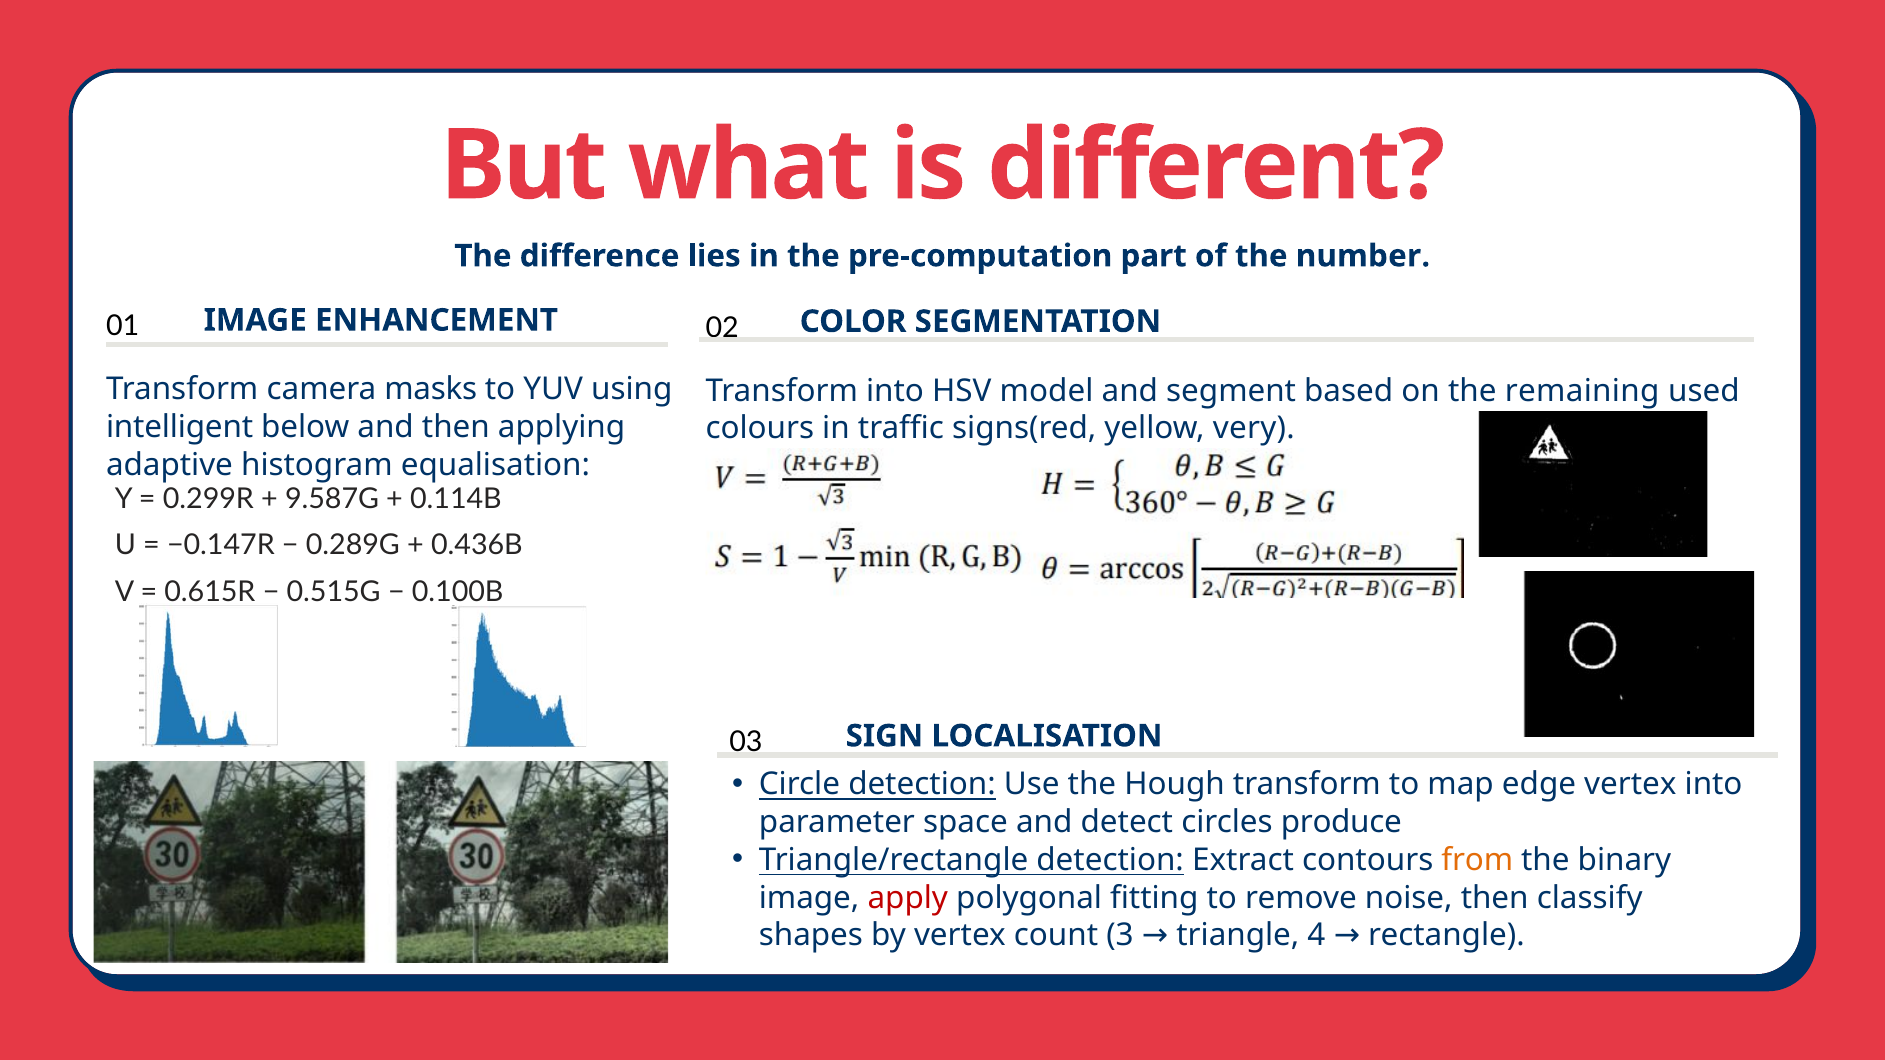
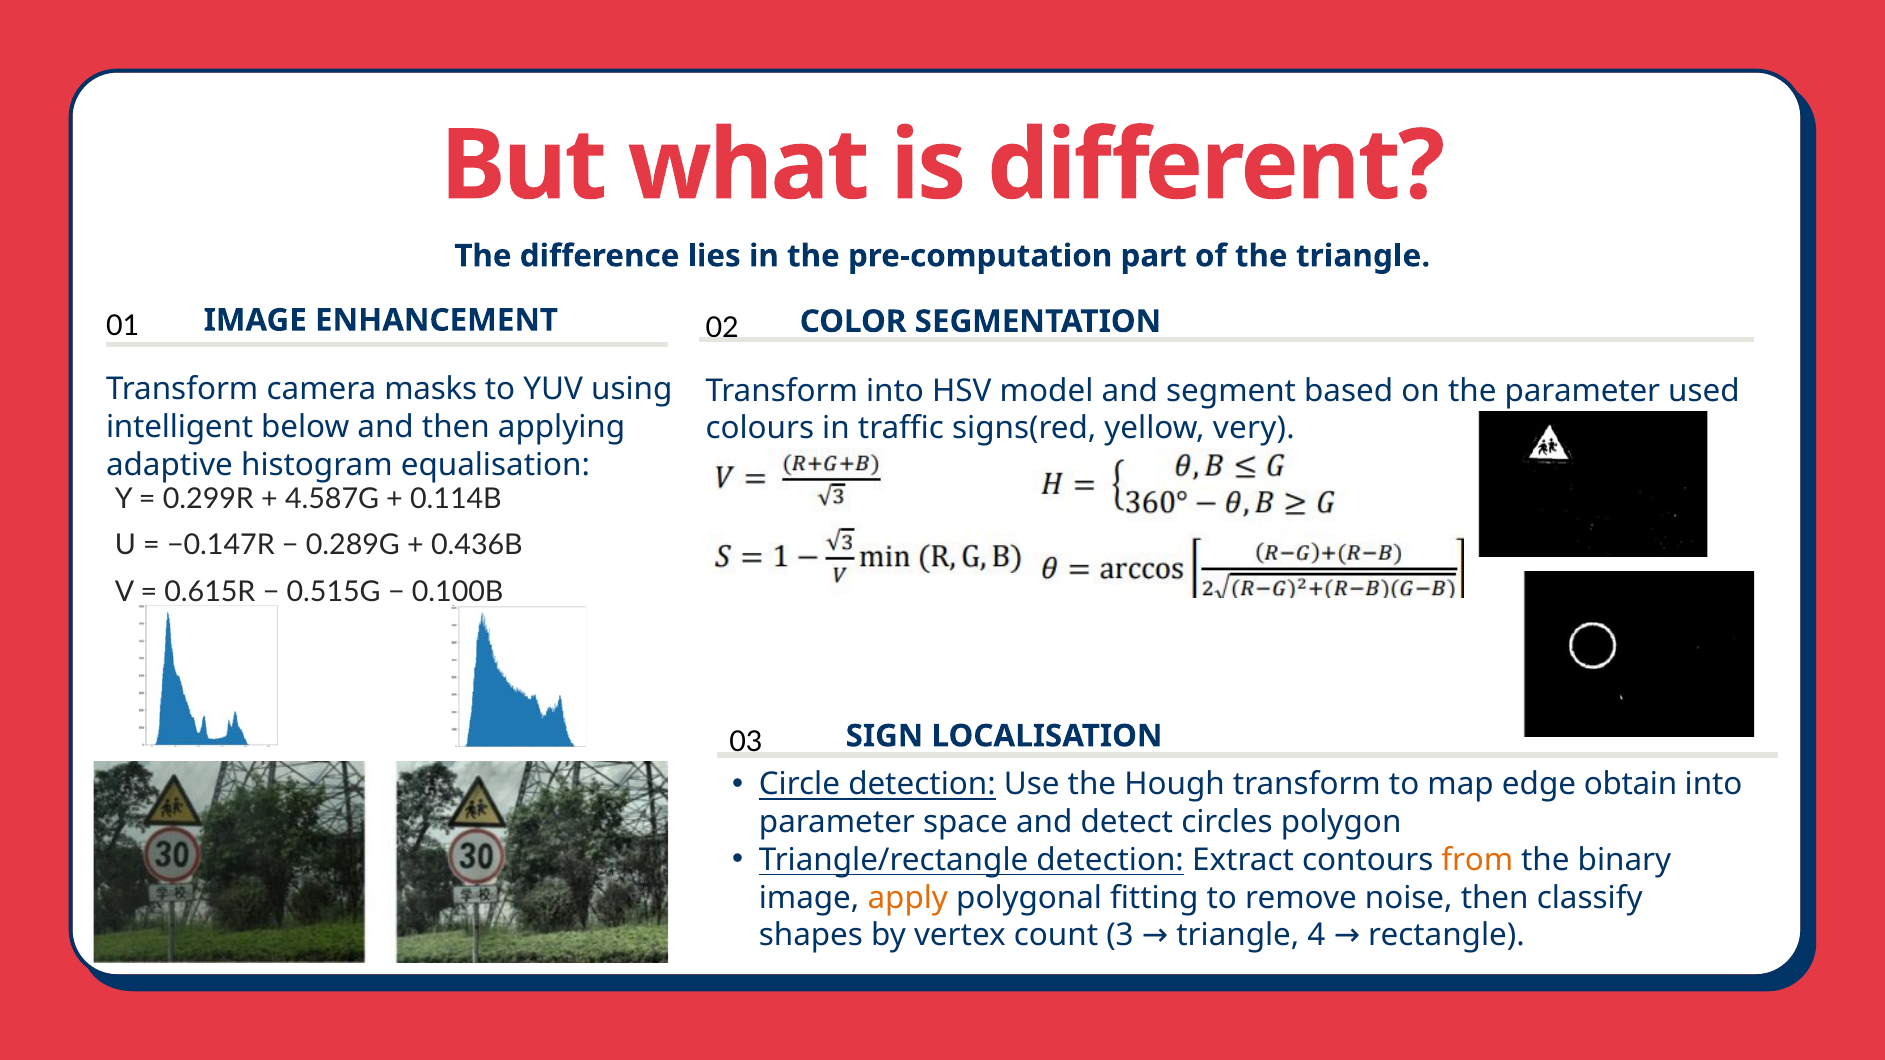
the number: number -> triangle (1363, 256)
the remaining: remaining -> parameter (1582, 391)
9.587G: 9.587G -> 4.587G (332, 499)
edge vertex: vertex -> obtain (1631, 785)
produce: produce -> polygon (1341, 823)
apply colour: red -> orange (908, 898)
